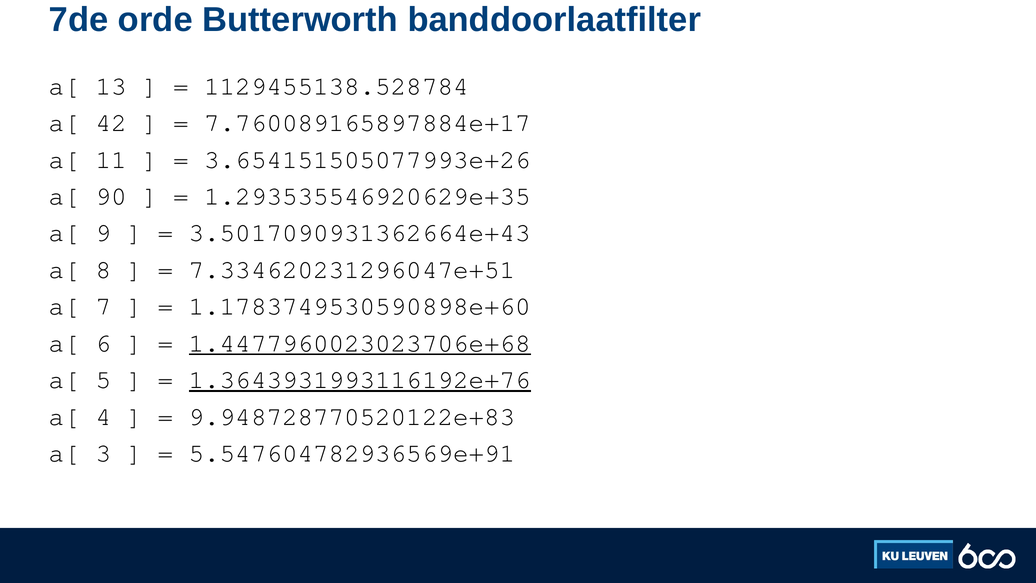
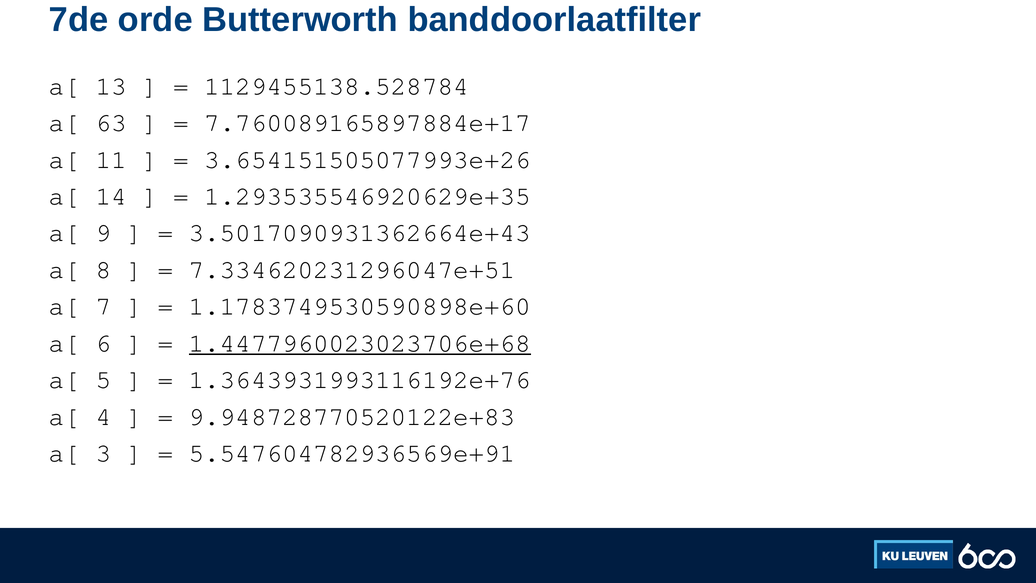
42: 42 -> 63 (111, 123)
90: 90 -> 14 (111, 196)
1.3643931993116192e+76 underline: present -> none (360, 380)
